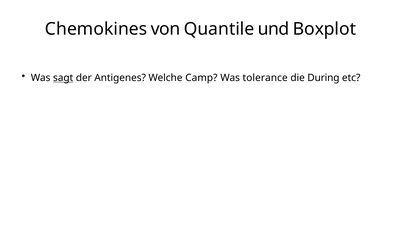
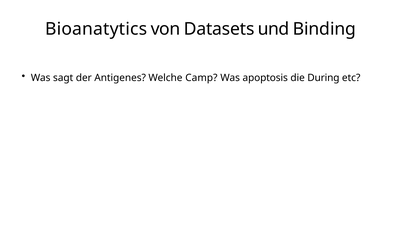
Chemokines: Chemokines -> Bioanatytics (96, 29)
Quantile: Quantile -> Datasets (219, 29)
Boxplot: Boxplot -> Binding (324, 29)
sagt underline: present -> none (63, 78)
tolerance: tolerance -> apoptosis (265, 78)
